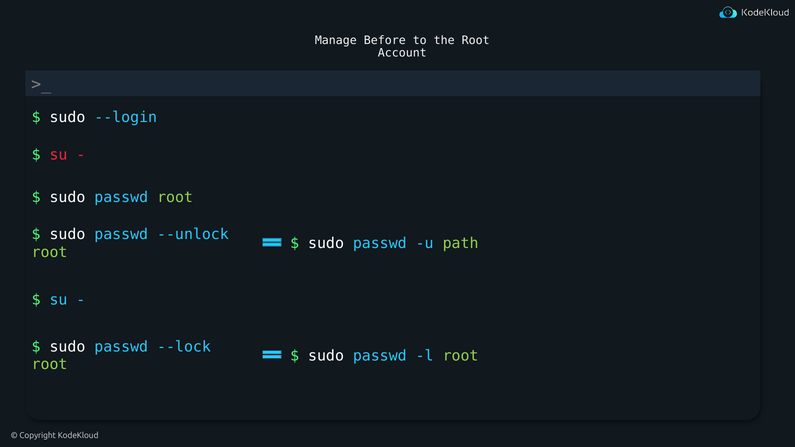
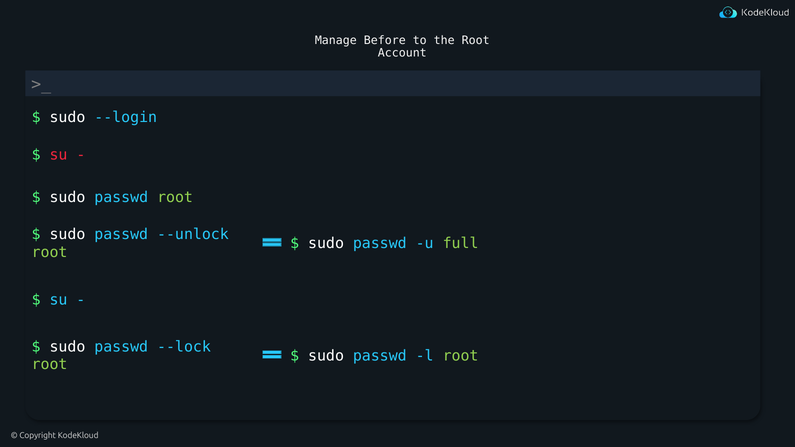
path: path -> full (461, 244)
